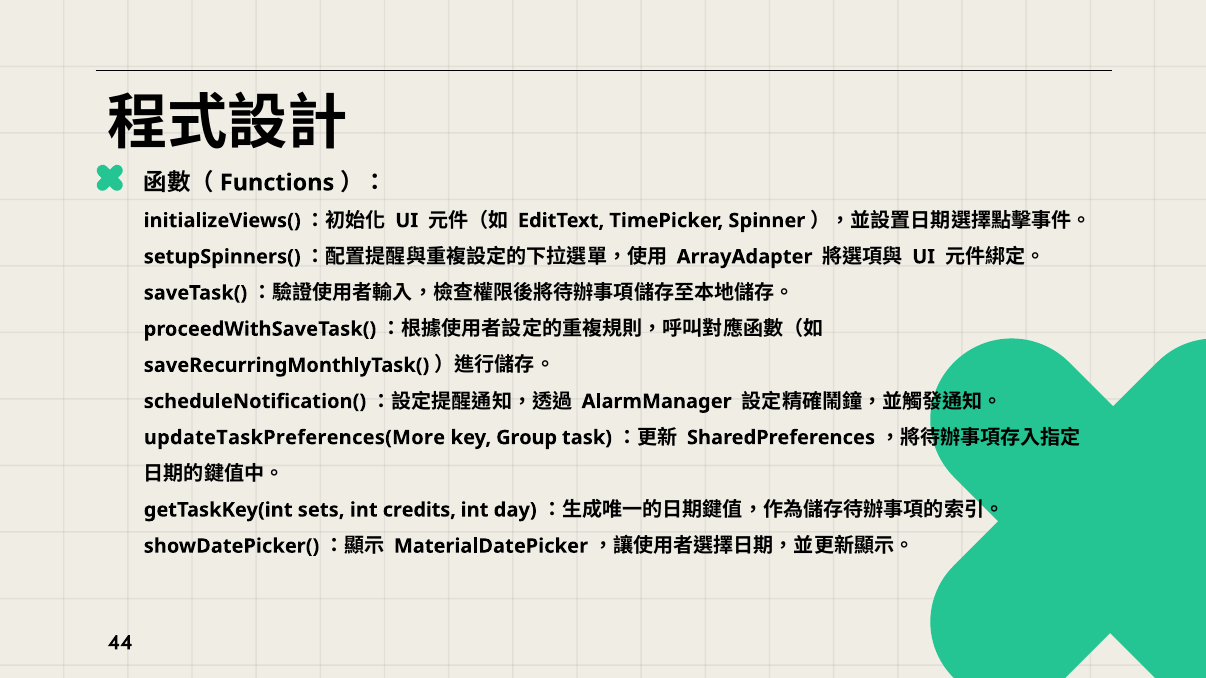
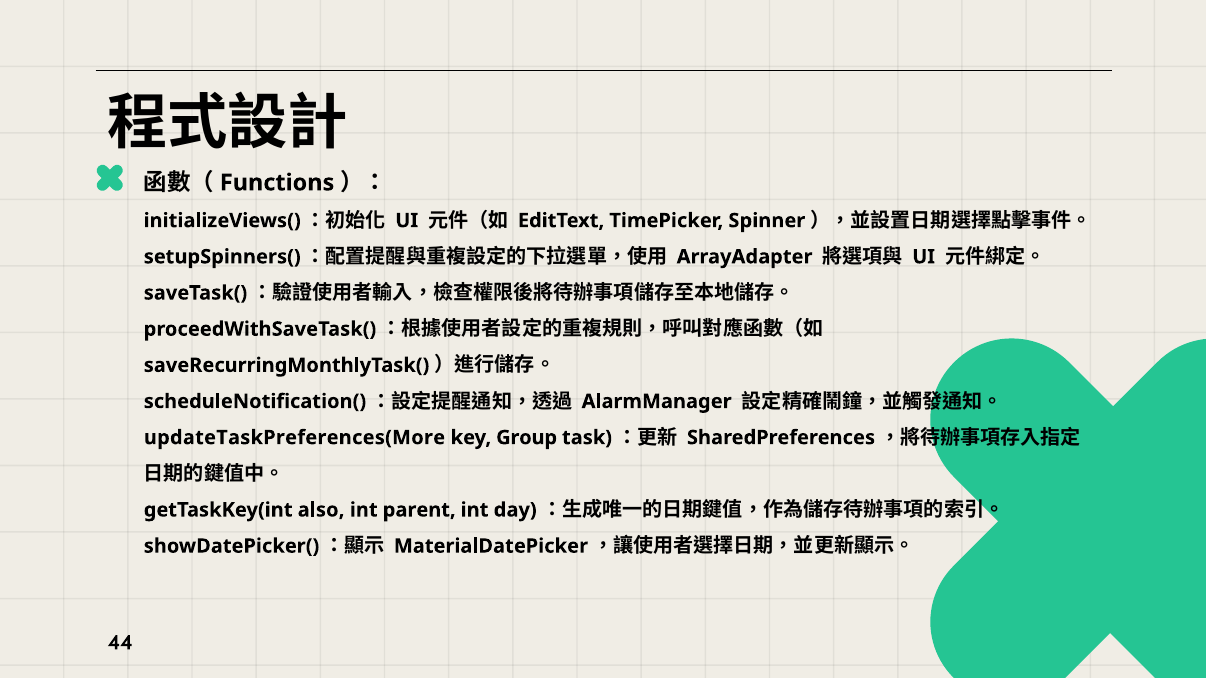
sets: sets -> also (321, 510)
credits: credits -> parent (419, 510)
